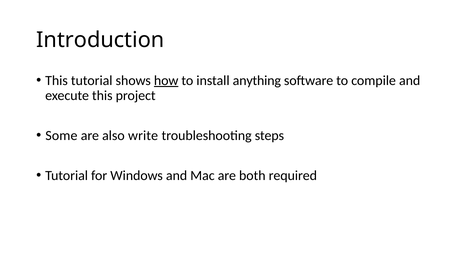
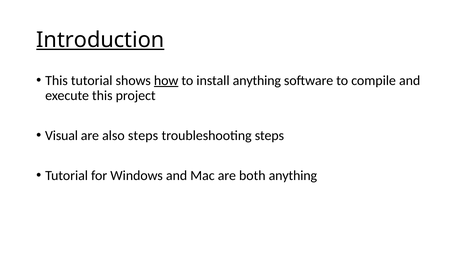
Introduction underline: none -> present (100, 40)
Some: Some -> Visual (62, 135)
also write: write -> steps (143, 135)
both required: required -> anything (293, 175)
